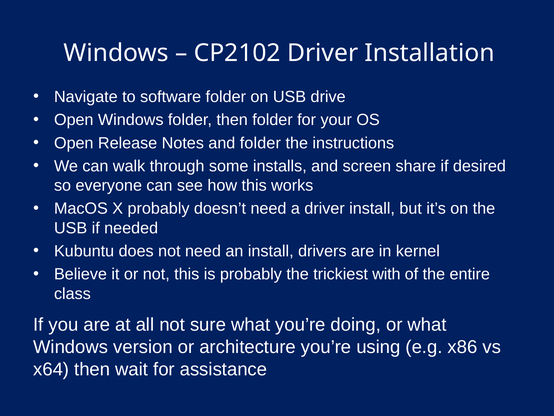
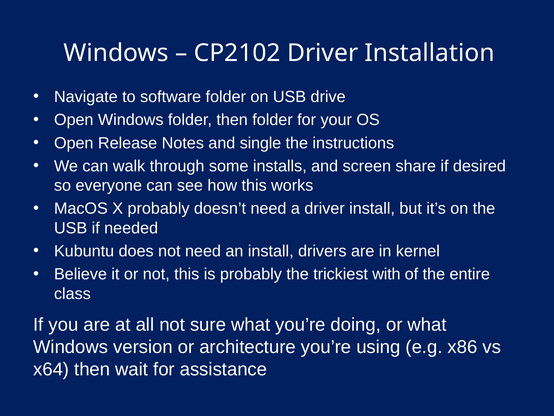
and folder: folder -> single (260, 143)
